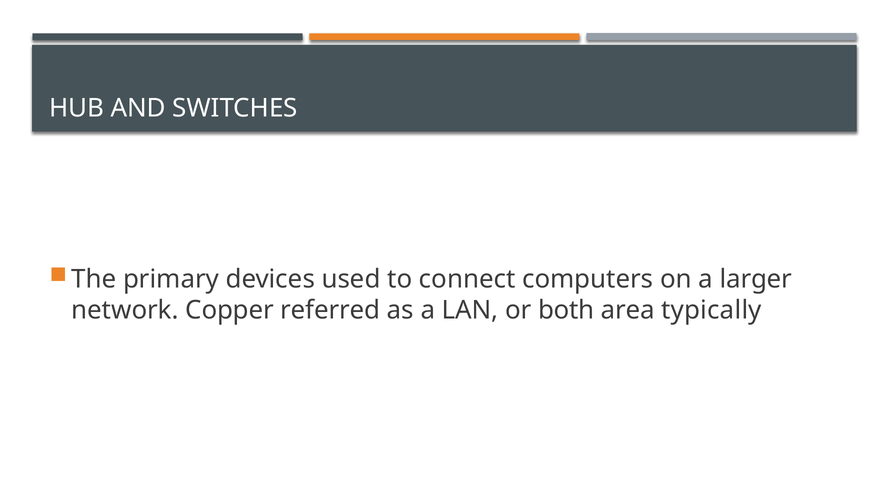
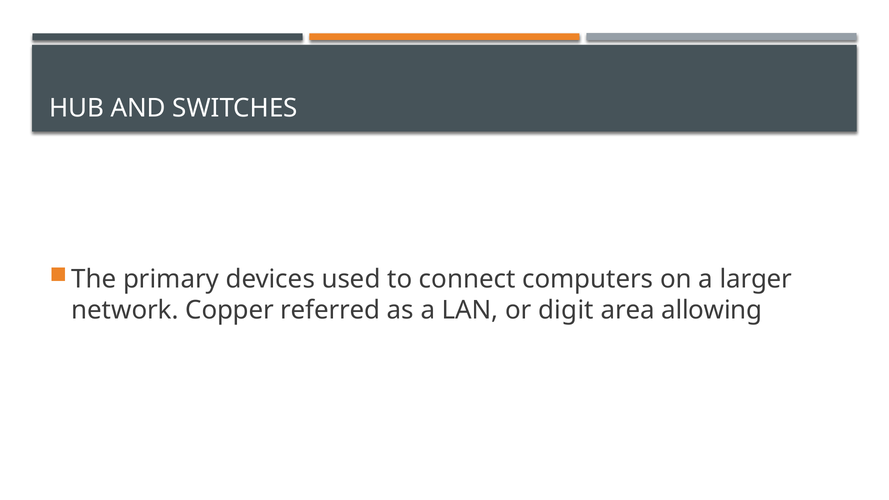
both: both -> digit (566, 310)
typically: typically -> allowing (712, 310)
